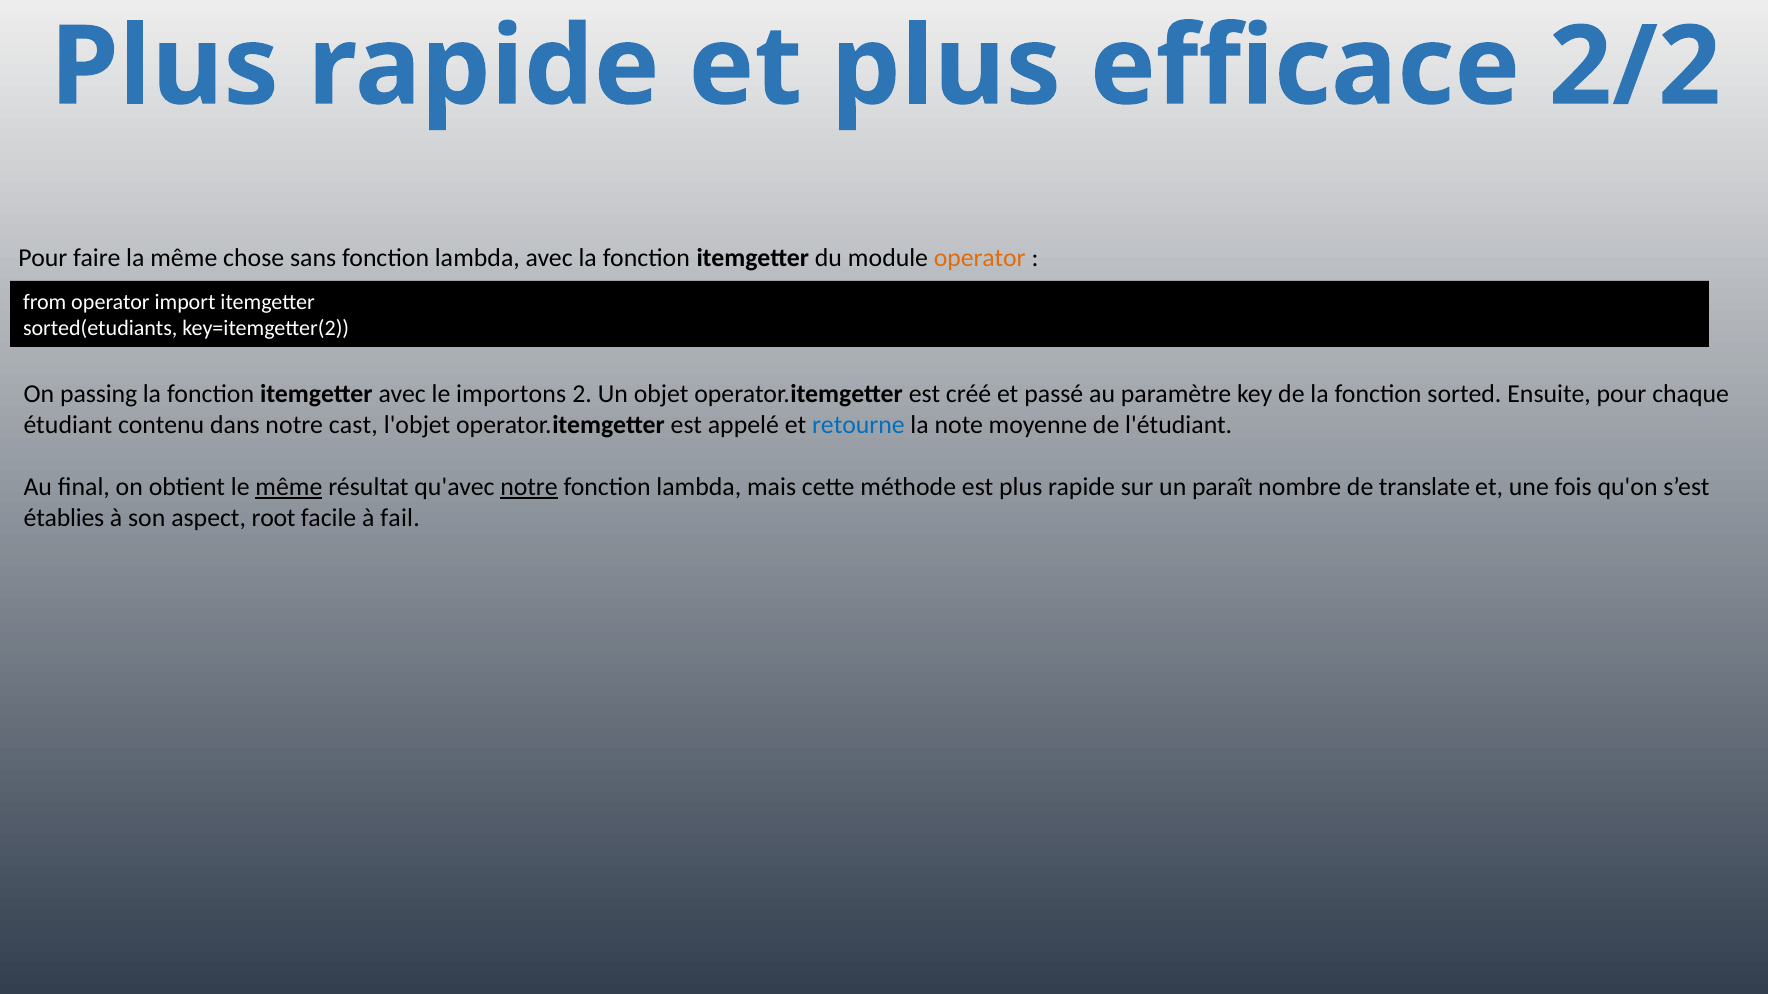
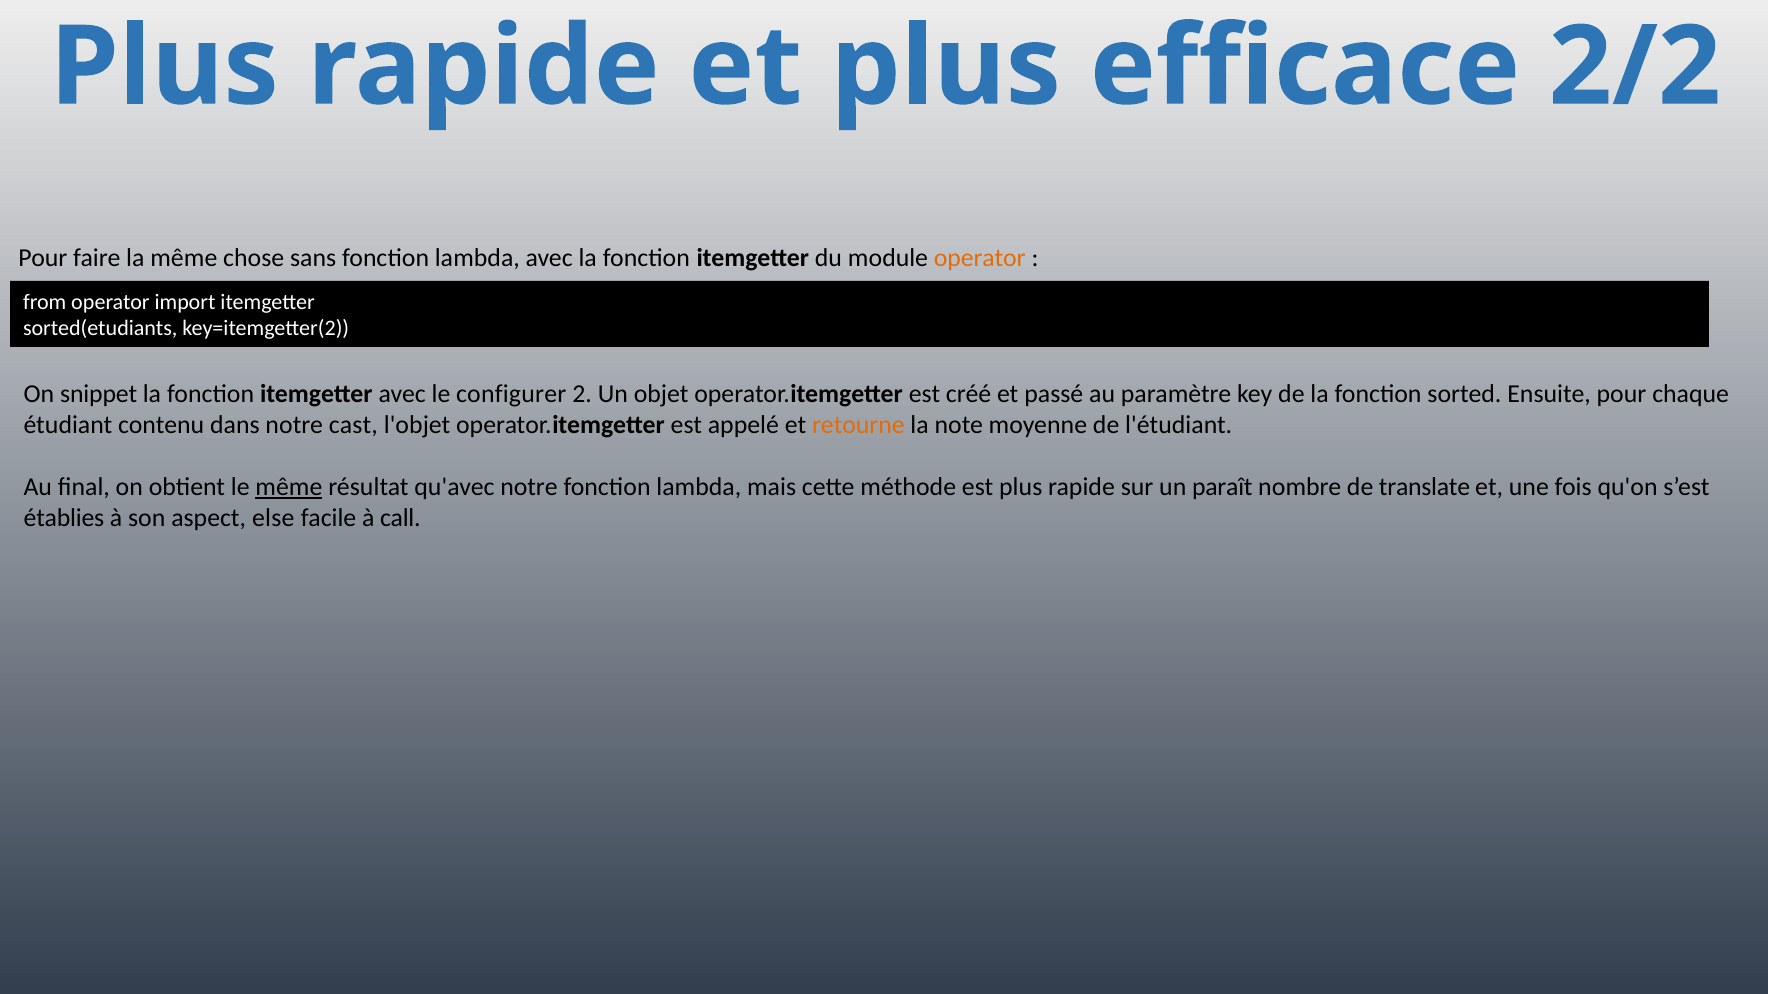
passing: passing -> snippet (99, 394)
importons: importons -> configurer (511, 394)
retourne colour: blue -> orange (858, 425)
notre underline: present -> none (529, 487)
root: root -> else (273, 518)
fail: fail -> call (400, 518)
